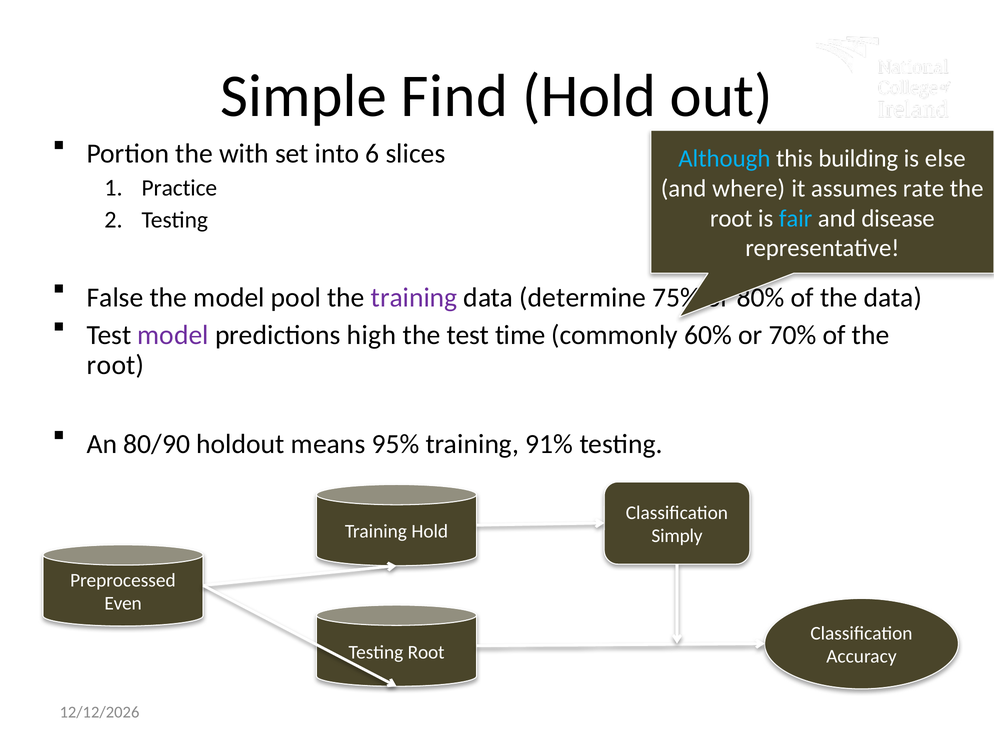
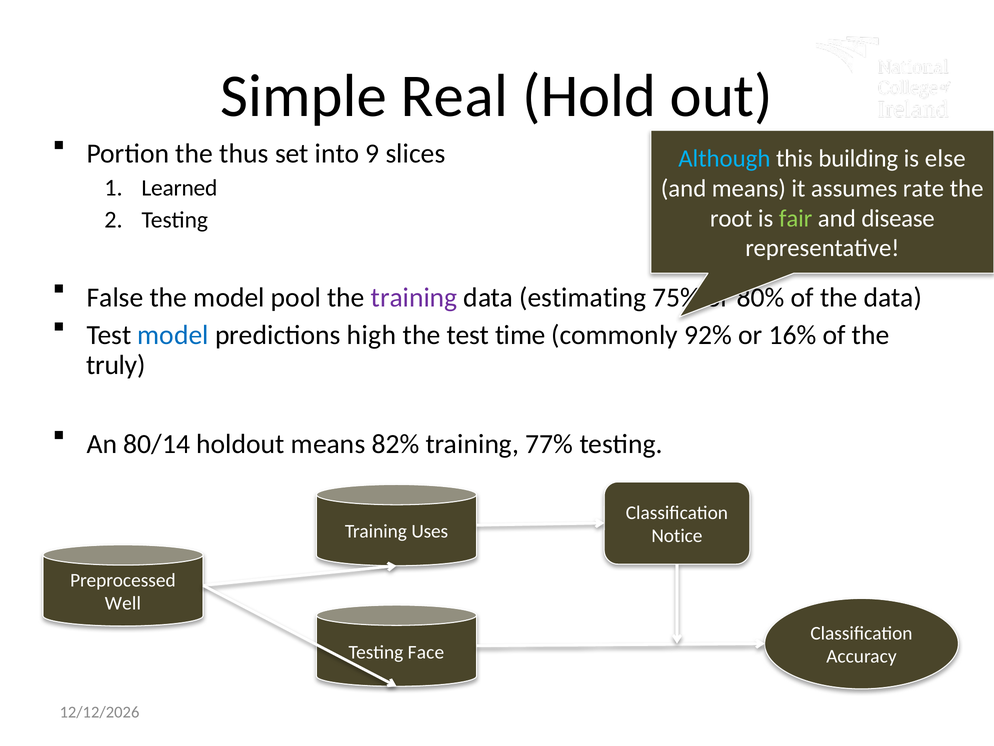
Find: Find -> Real (454, 96)
with: with -> thus (244, 154)
6: 6 -> 9 (372, 154)
Practice: Practice -> Learned (179, 188)
and where: where -> means (749, 188)
fair colour: light blue -> light green (796, 218)
determine: determine -> estimating (583, 297)
model colour: purple -> blue (173, 335)
60%: 60% -> 92% (708, 335)
70%: 70% -> 16% (792, 335)
root: root -> truly (116, 365)
80/90: 80/90 -> 80/14 (157, 444)
95%: 95% -> 82% (395, 444)
91%: 91% -> 77% (549, 444)
Training Hold: Hold -> Uses (430, 531)
Simply: Simply -> Notice (677, 536)
Even: Even -> Well (123, 603)
Root: Root -> Face (426, 652)
